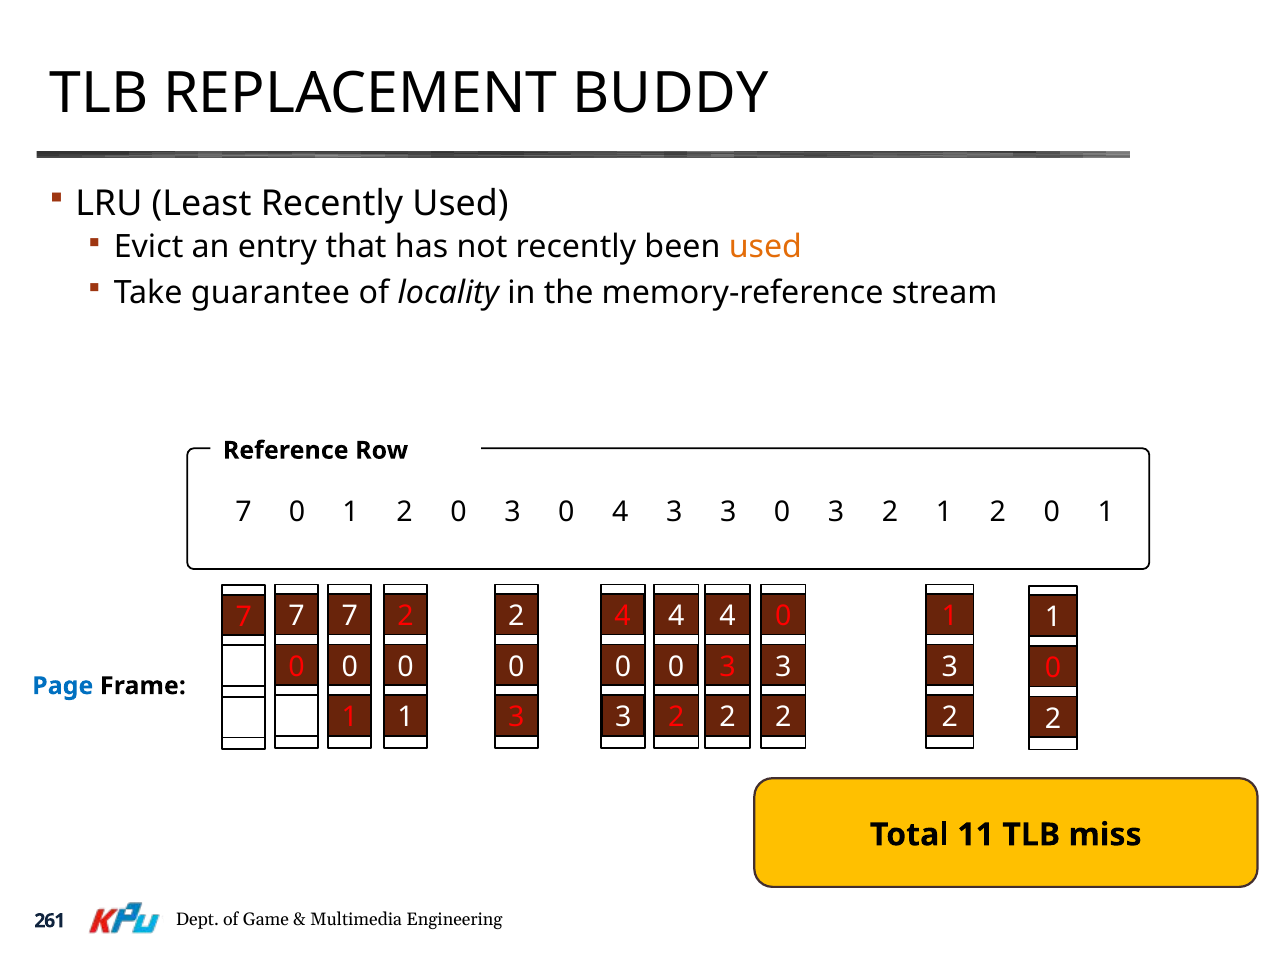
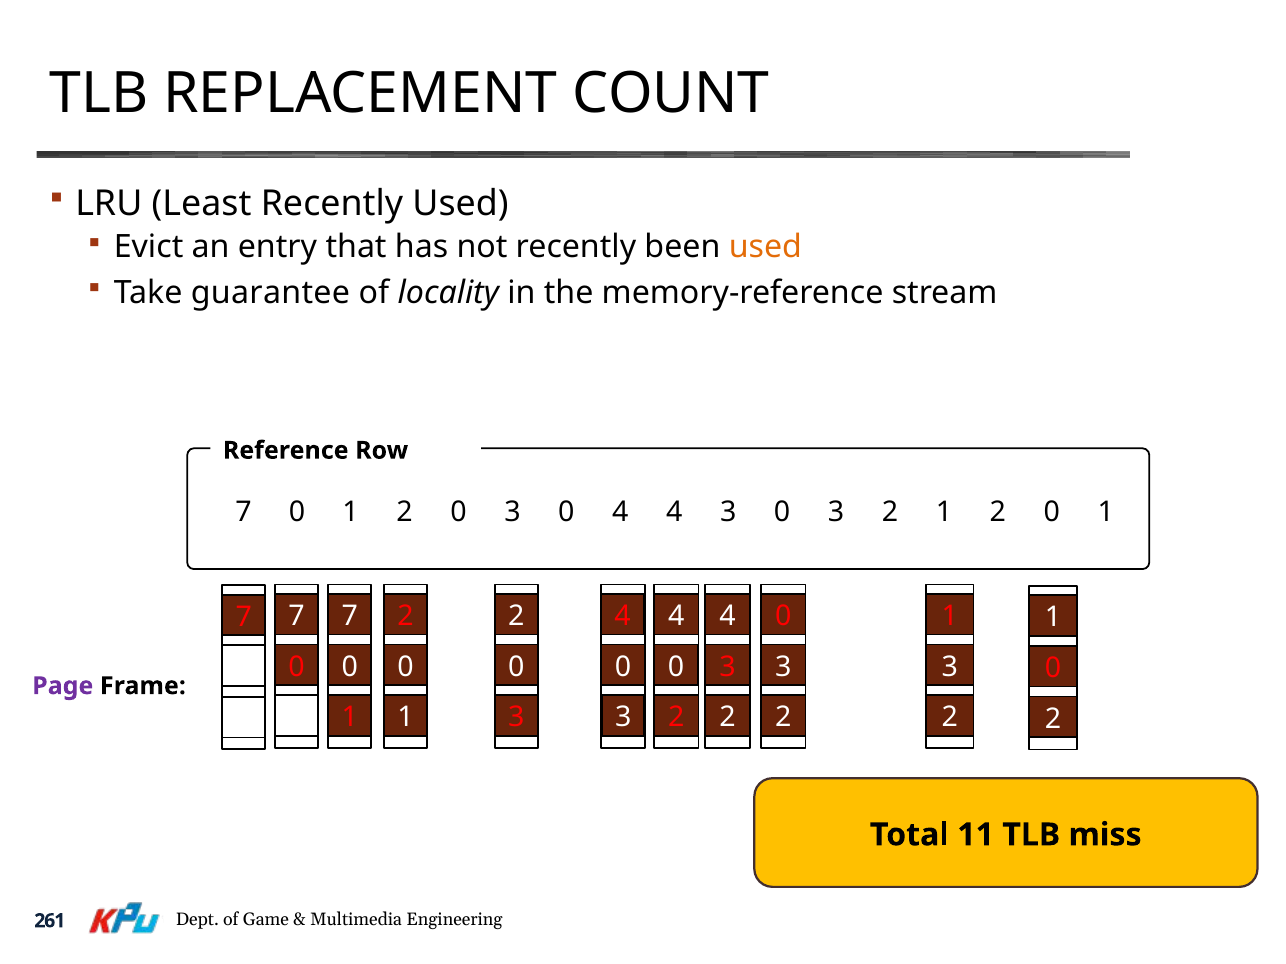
BUDDY: BUDDY -> COUNT (671, 94)
0 4 3: 3 -> 4 (674, 513)
Page colour: blue -> purple (63, 686)
